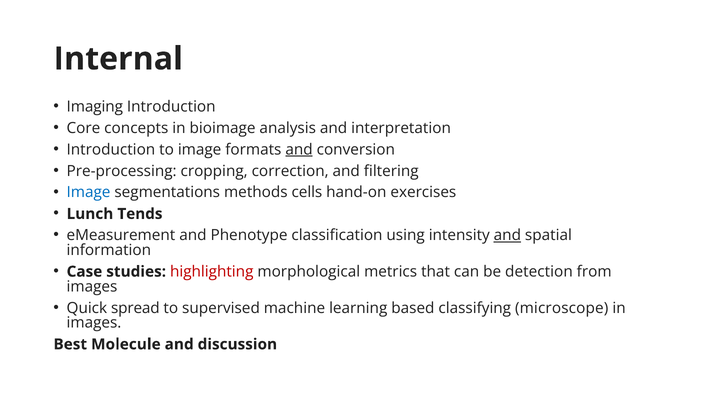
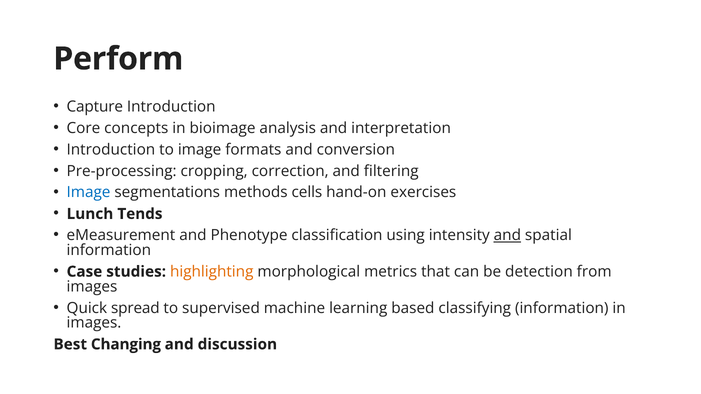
Internal: Internal -> Perform (118, 59)
Imaging: Imaging -> Capture (95, 107)
and underline: present -> none (299, 150)
highlighting colour: red -> orange (212, 272)
classifying microscope: microscope -> information (562, 308)
Molecule: Molecule -> Changing (126, 345)
